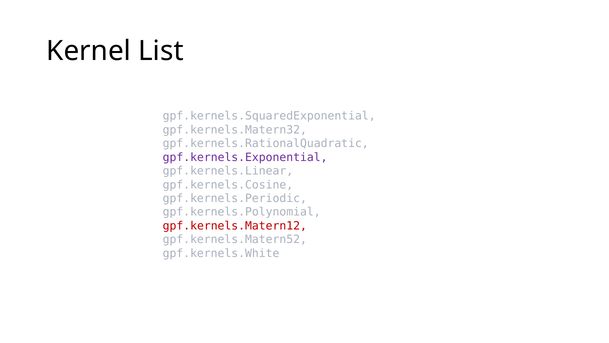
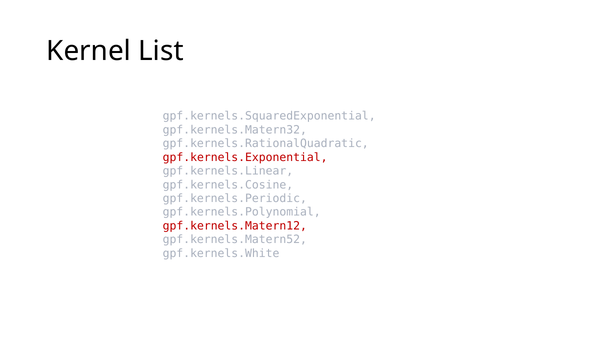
gpf.kernels.Exponential colour: purple -> red (245, 157)
